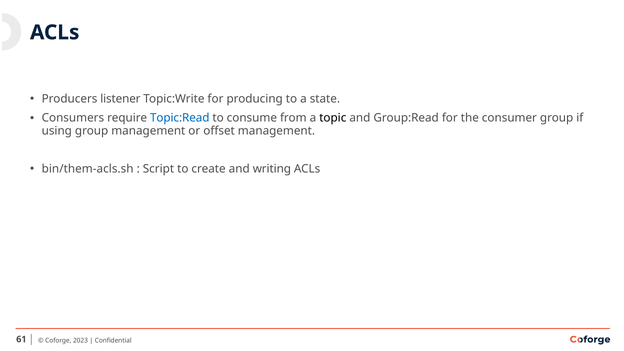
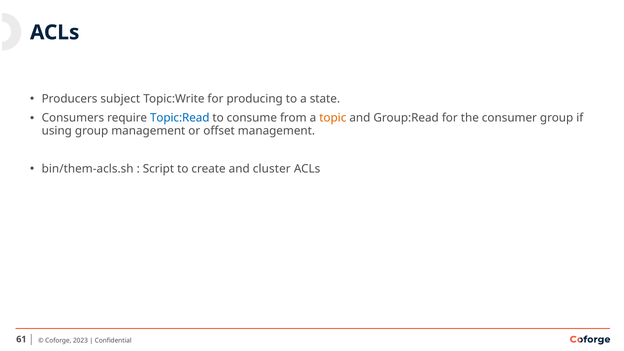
listener: listener -> subject (120, 99)
topic colour: black -> orange (333, 118)
writing: writing -> cluster (272, 169)
